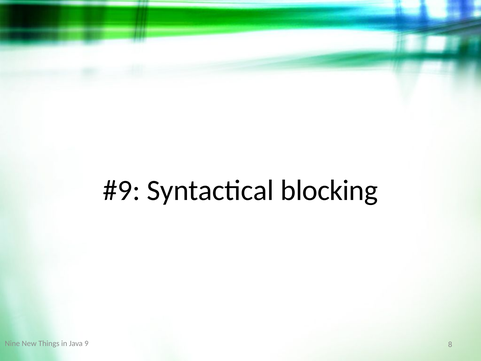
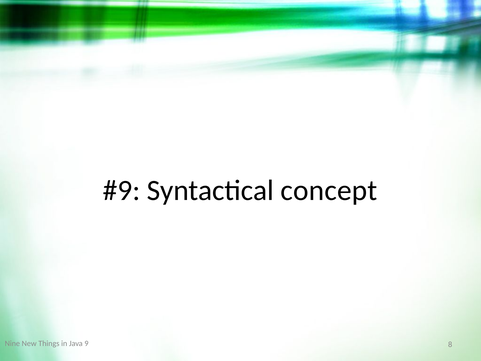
blocking: blocking -> concept (329, 190)
